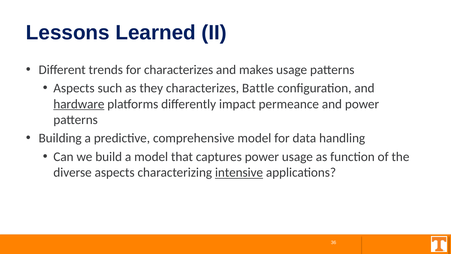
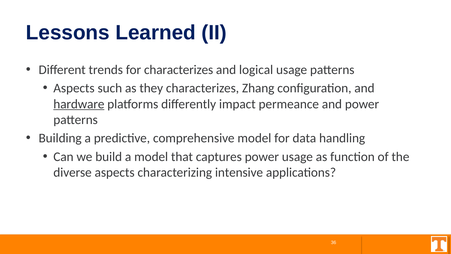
makes: makes -> logical (256, 70)
Battle: Battle -> Zhang (258, 88)
intensive underline: present -> none (239, 172)
